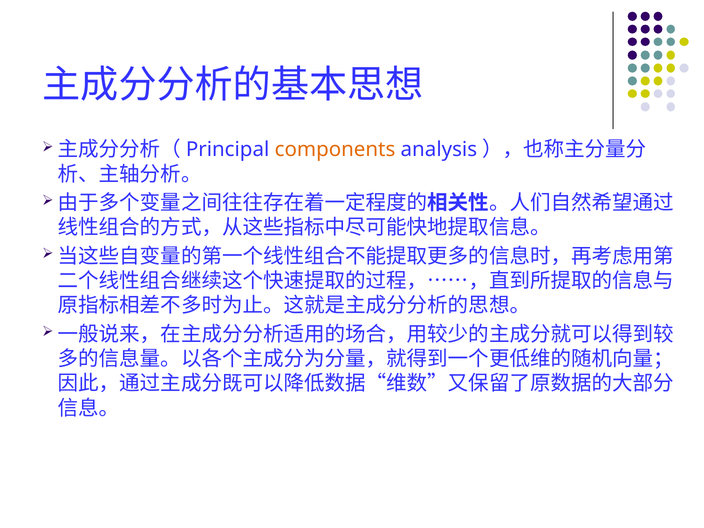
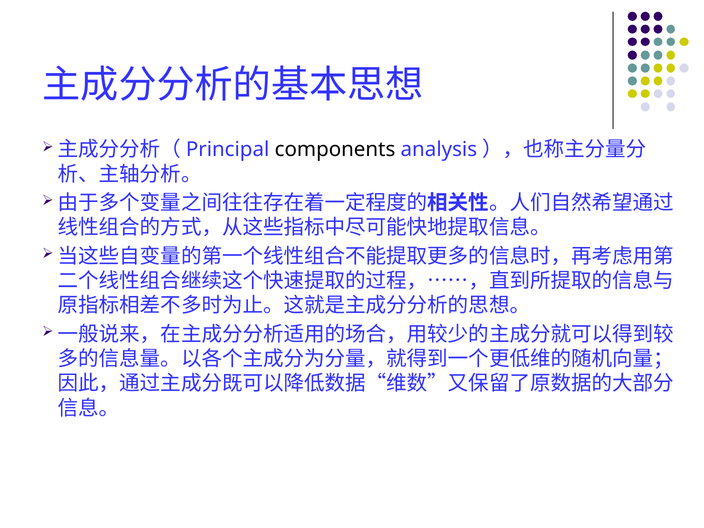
components colour: orange -> black (335, 150)
